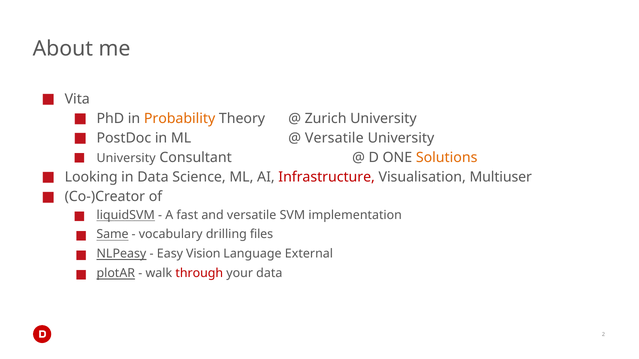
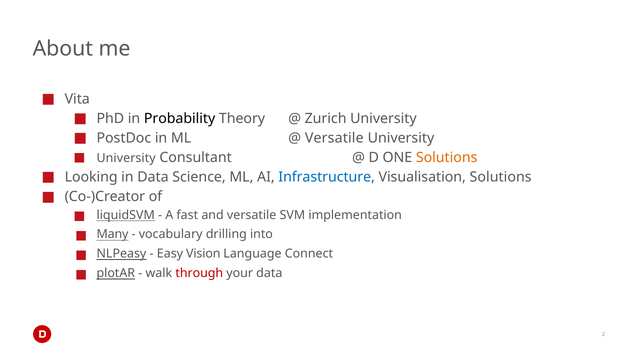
Probability colour: orange -> black (180, 119)
Infrastructure colour: red -> blue (327, 177)
Visualisation Multiuser: Multiuser -> Solutions (501, 177)
Same: Same -> Many (113, 235)
files: files -> into (261, 235)
External: External -> Connect (309, 254)
